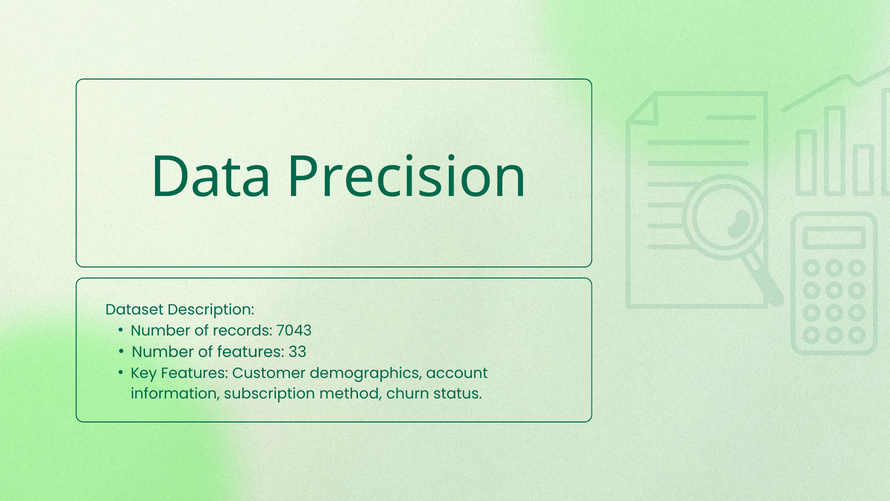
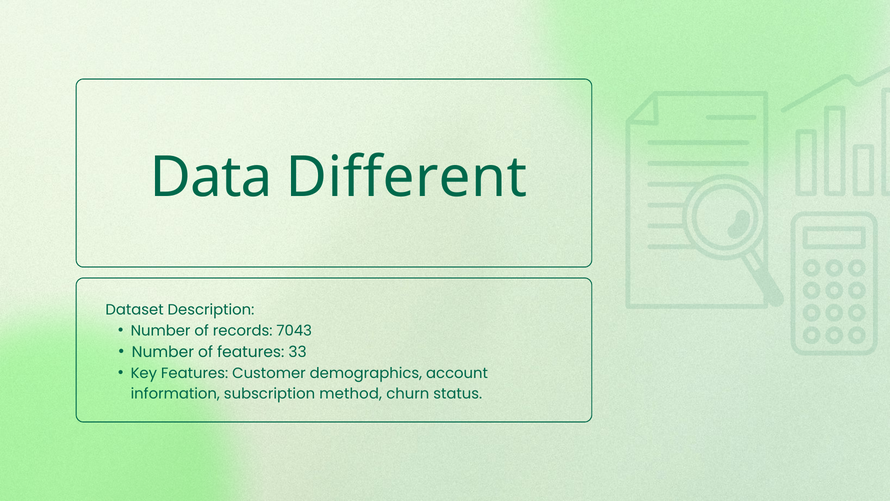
Precision: Precision -> Different (407, 177)
